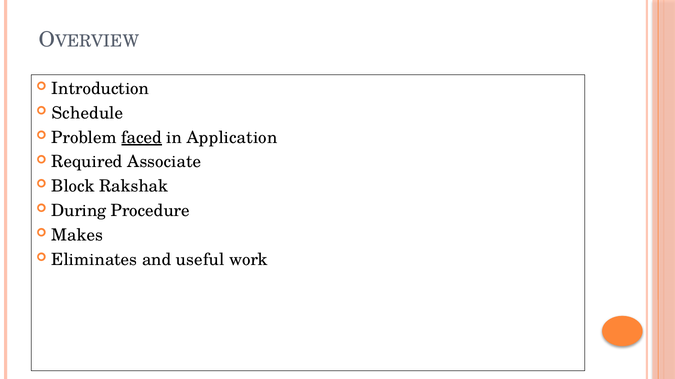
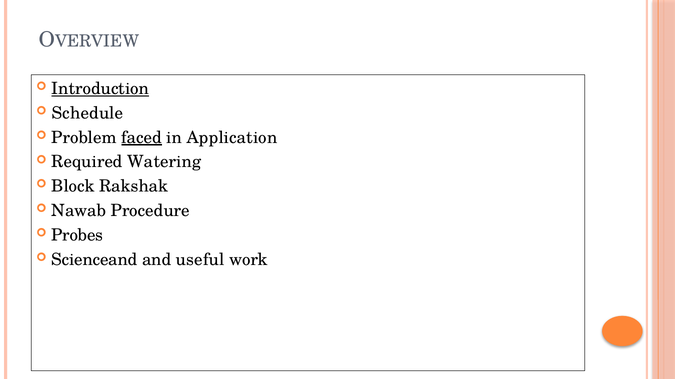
Introduction underline: none -> present (100, 89)
Associate: Associate -> Watering (164, 162)
During: During -> Nawab (79, 211)
Makes: Makes -> Probes (77, 236)
Eliminates: Eliminates -> Scienceand (94, 260)
